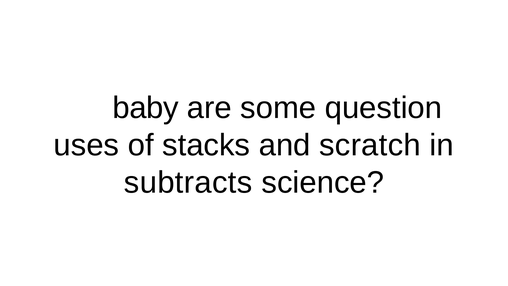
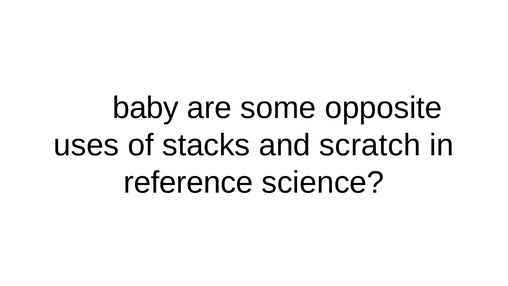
question: question -> opposite (383, 108)
subtracts: subtracts -> reference (188, 182)
